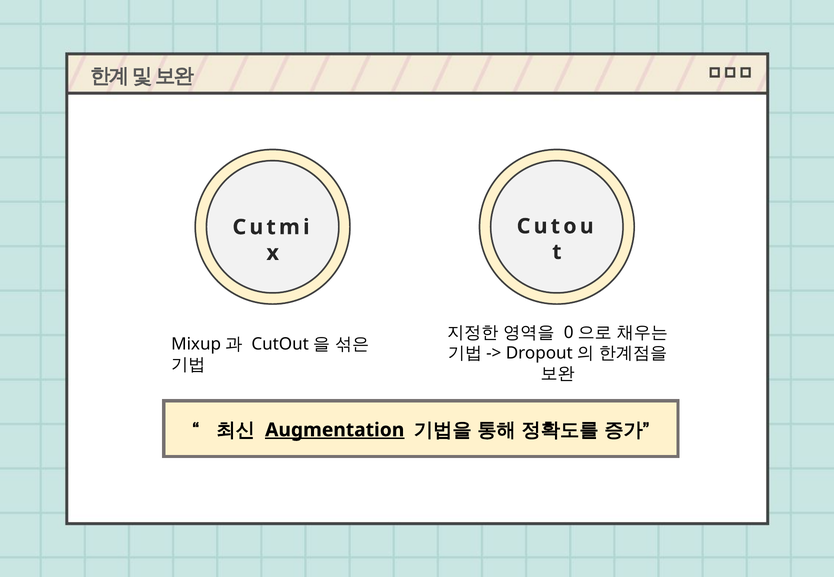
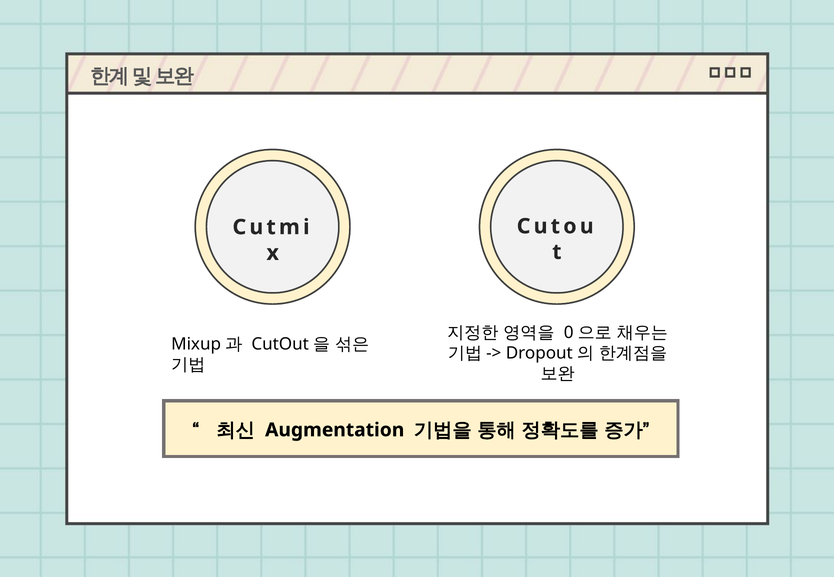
Augmentation underline: present -> none (335, 430)
